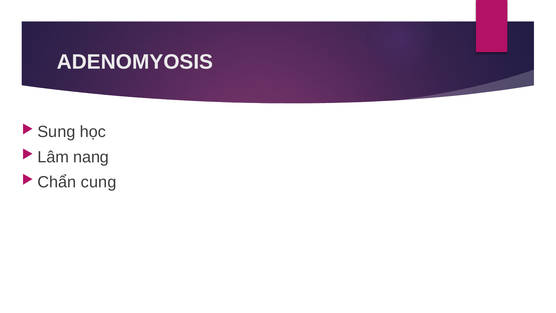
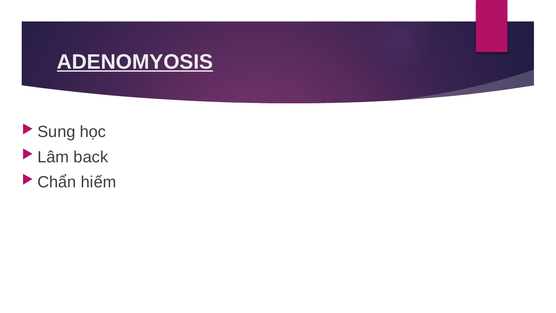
ADENOMYOSIS underline: none -> present (135, 62)
nang: nang -> back (91, 157)
cung: cung -> hiếm (99, 182)
